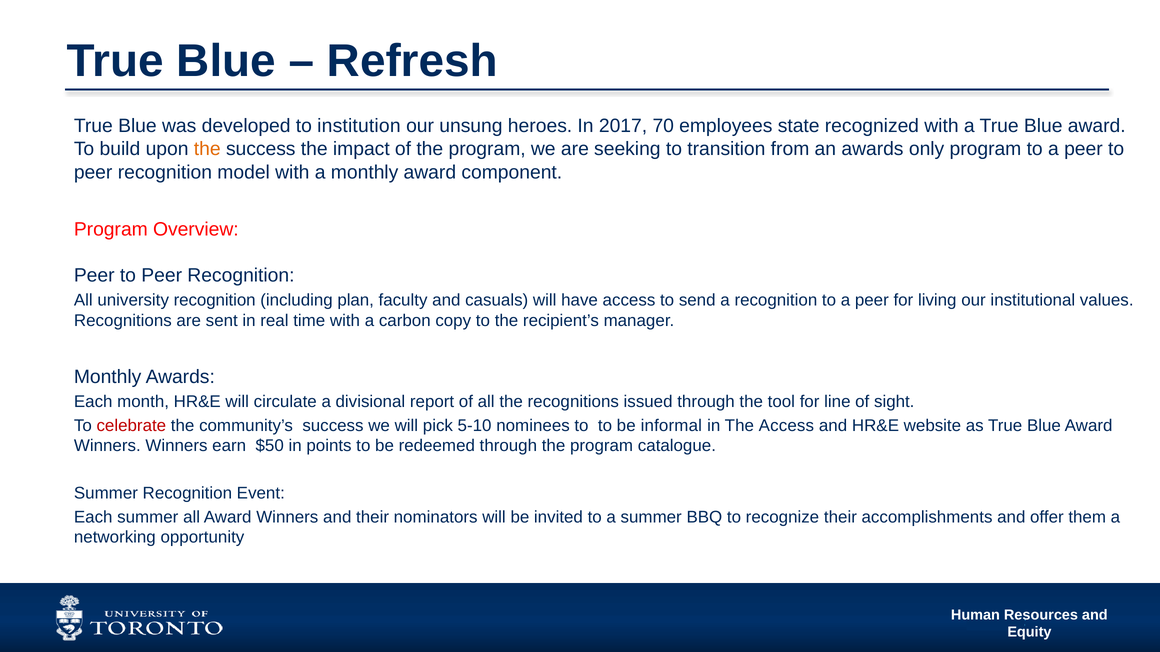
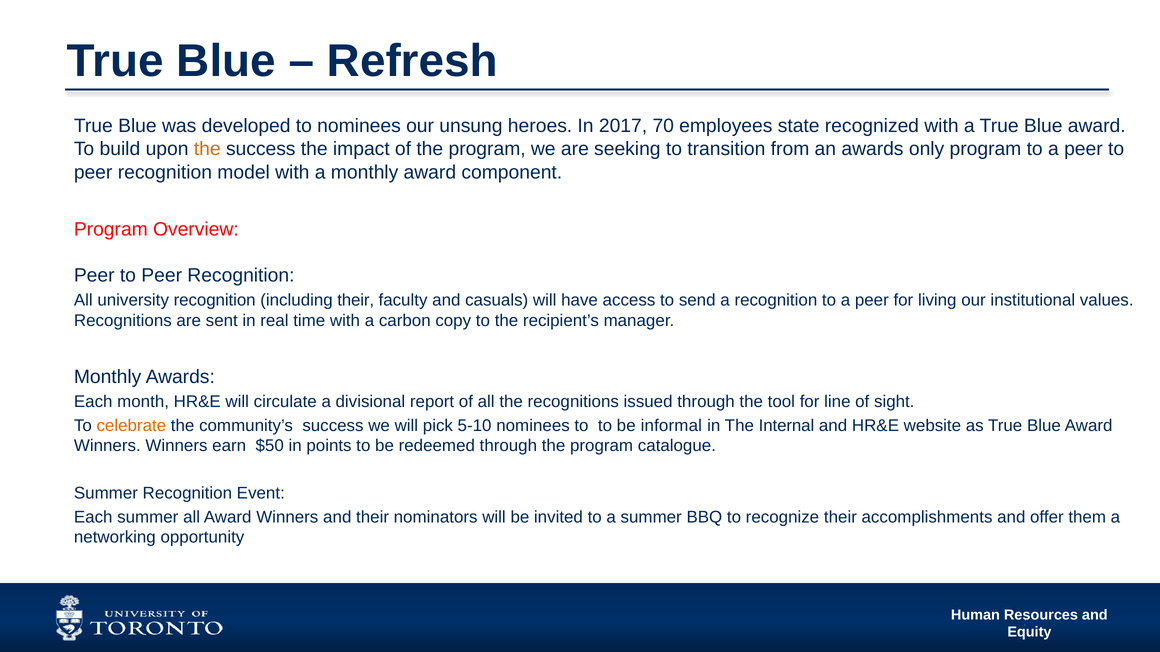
to institution: institution -> nominees (359, 126)
including plan: plan -> their (356, 300)
celebrate colour: red -> orange (131, 426)
The Access: Access -> Internal (787, 426)
